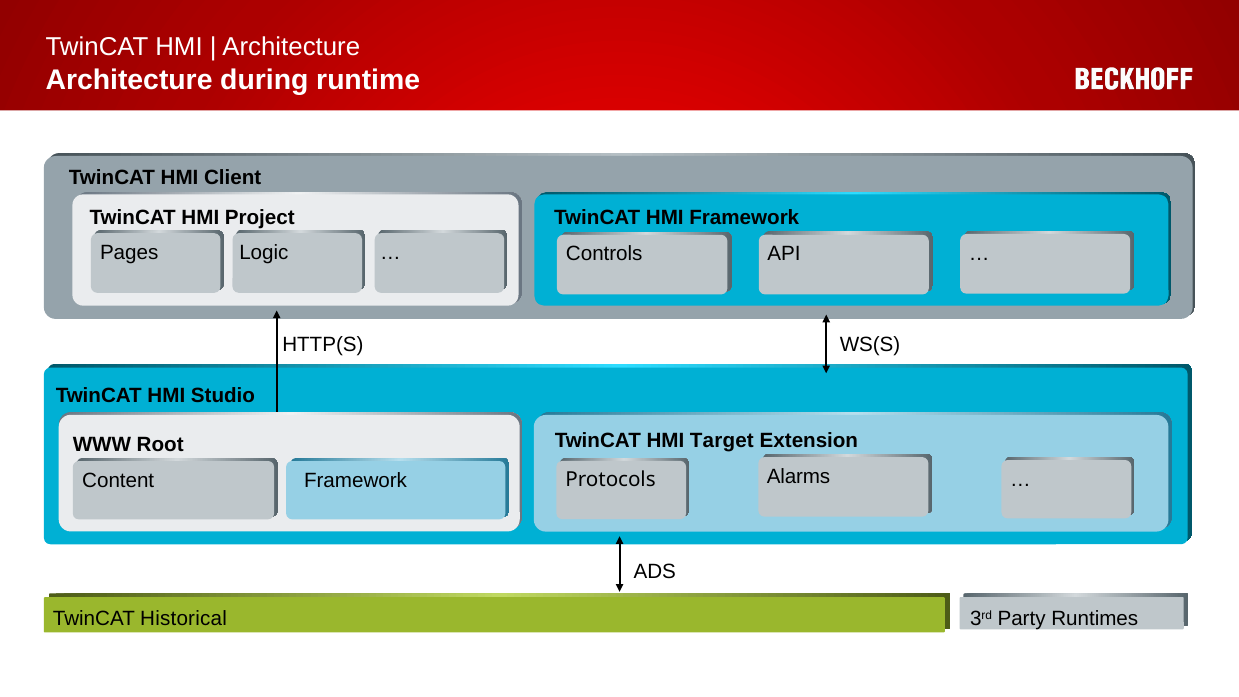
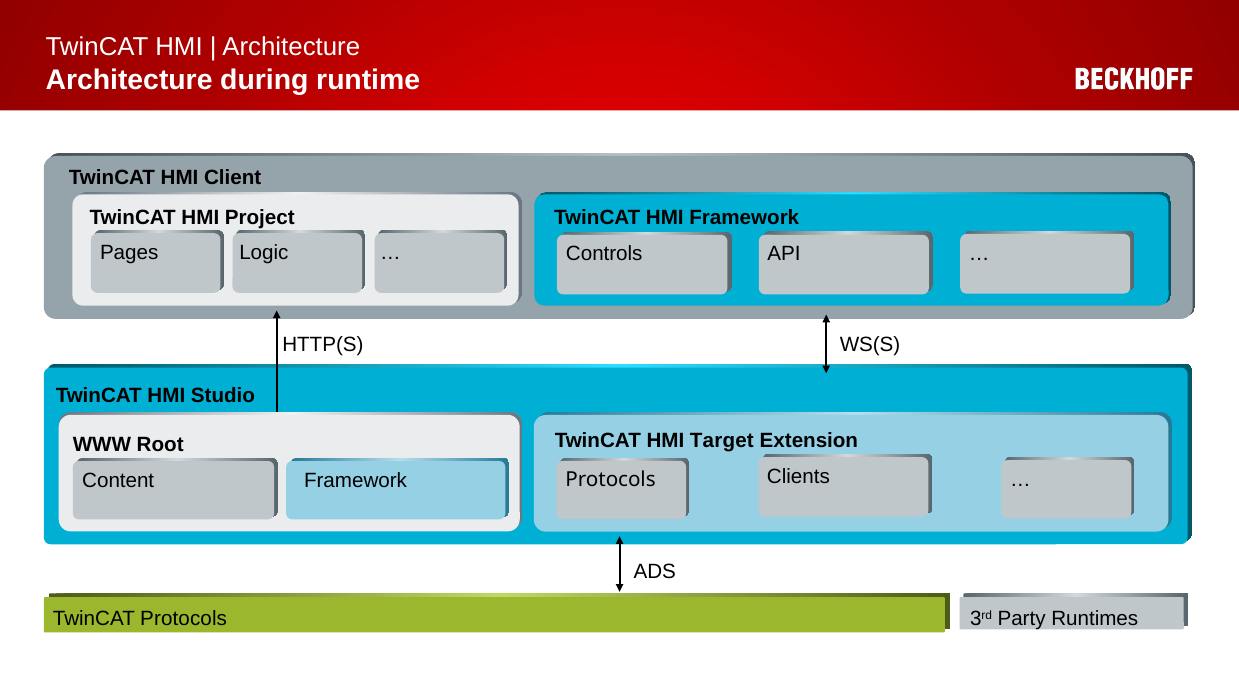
Alarms: Alarms -> Clients (798, 476)
TwinCAT Historical: Historical -> Protocols (184, 619)
